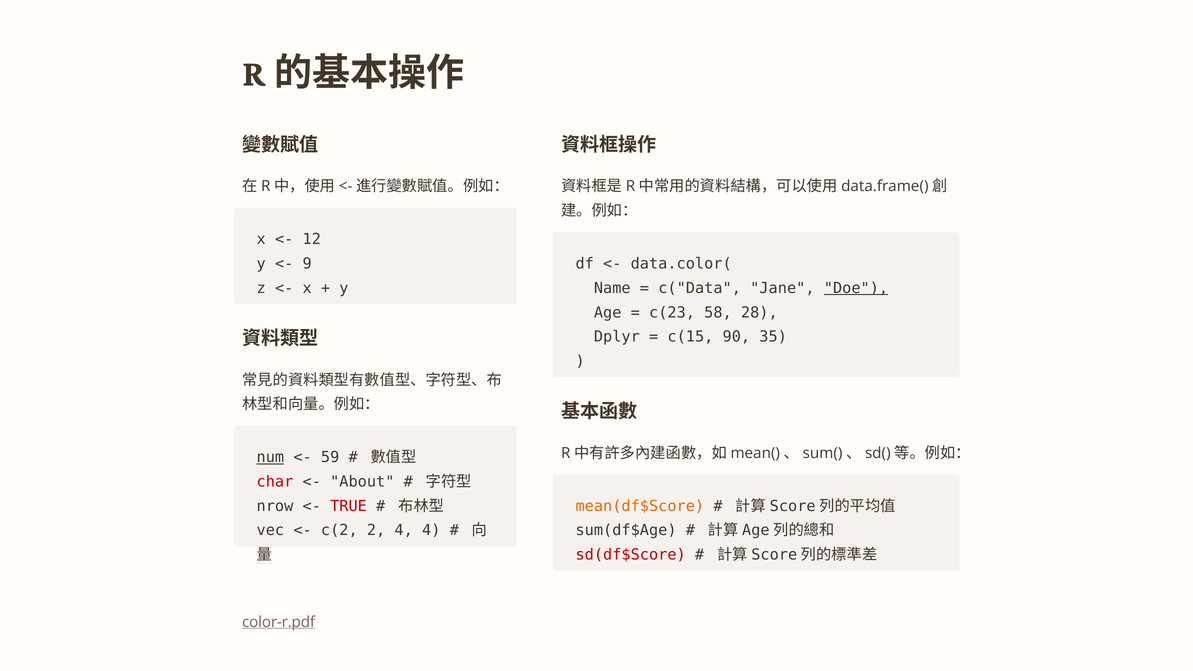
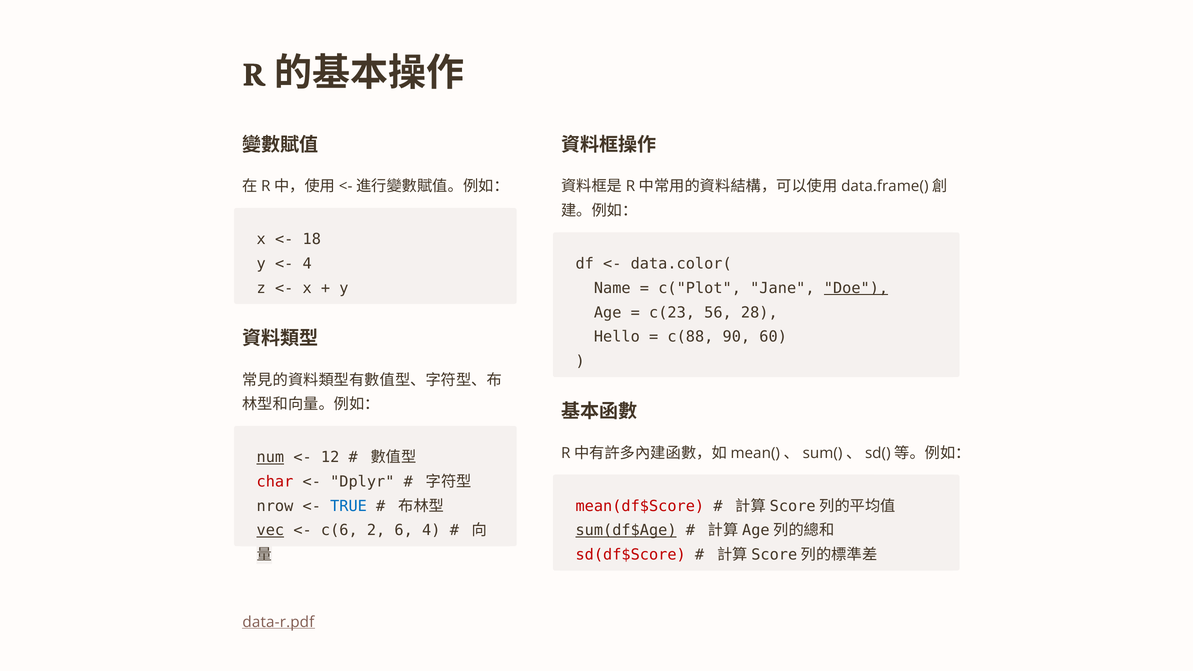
12: 12 -> 18 (312, 239)
9: 9 -> 4 (307, 264)
c("Data: c("Data -> c("Plot (700, 288)
58: 58 -> 56 (718, 313)
Dplyr: Dplyr -> Hello (617, 337)
c(15: c(15 -> c(88 (690, 337)
35: 35 -> 60 (773, 337)
59: 59 -> 12 (330, 457)
About: About -> Dplyr (362, 482)
TRUE colour: red -> blue (349, 506)
mean(df$Score colour: orange -> red (640, 506)
vec underline: none -> present (270, 530)
c(2: c(2 -> c(6 (339, 530)
2 4: 4 -> 6 (404, 530)
sum(df$Age underline: none -> present (626, 530)
color-r.pdf: color-r.pdf -> data-r.pdf (278, 622)
